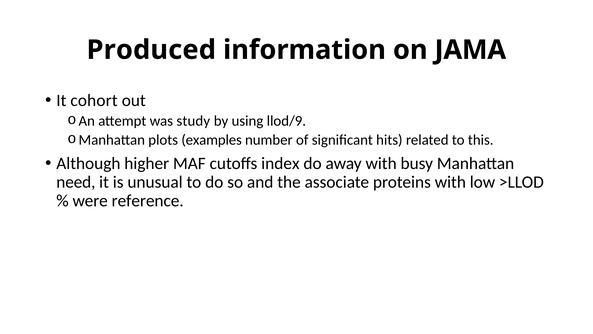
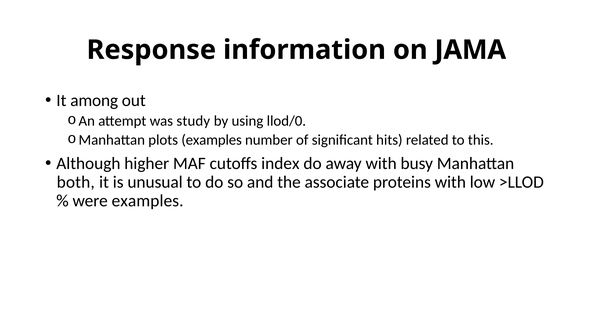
Produced: Produced -> Response (151, 50)
cohort: cohort -> among (94, 100)
llod/9: llod/9 -> llod/0 (286, 121)
need: need -> both (76, 182)
were reference: reference -> examples (148, 201)
